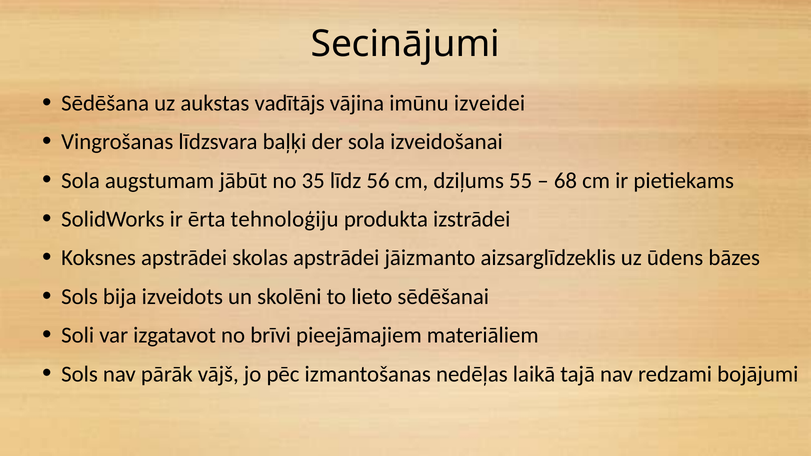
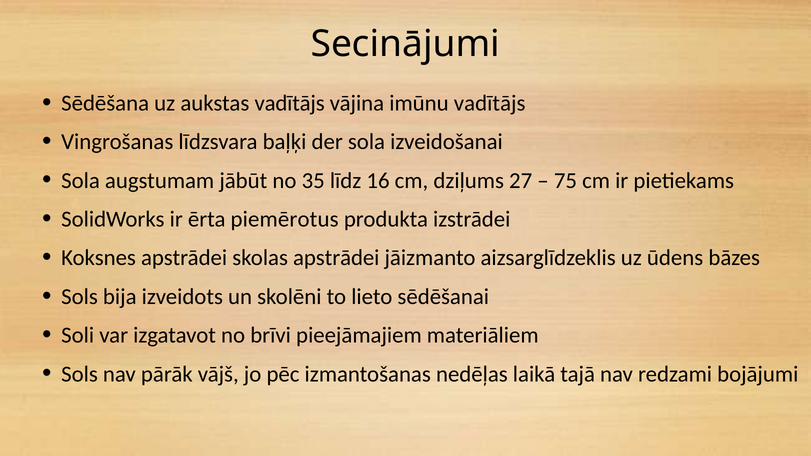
imūnu izveidei: izveidei -> vadītājs (490, 103)
56: 56 -> 16 (378, 181)
55: 55 -> 27 (521, 181)
68: 68 -> 75 (565, 181)
tehnoloģiju: tehnoloģiju -> piemērotus (285, 219)
